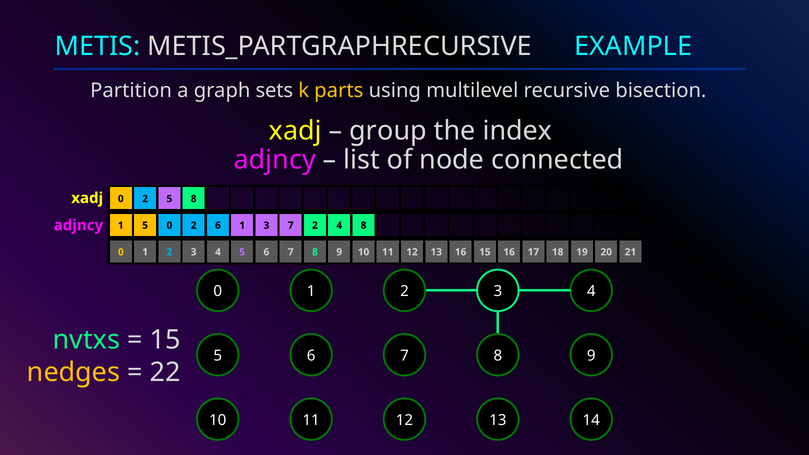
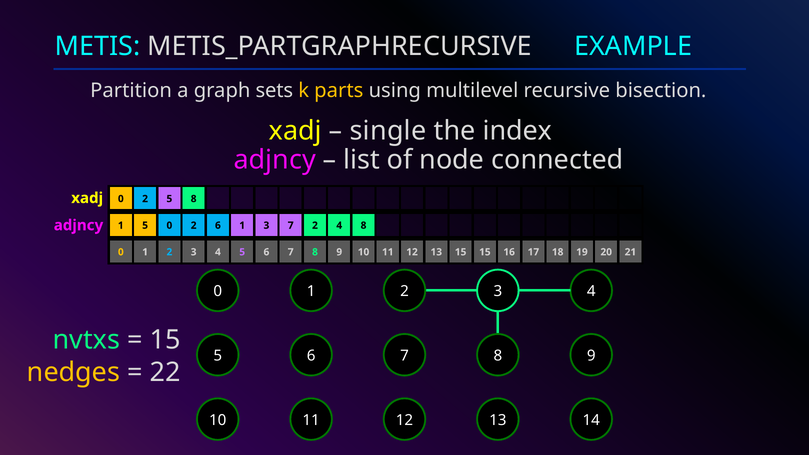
group: group -> single (388, 131)
13 16: 16 -> 15 (461, 252)
